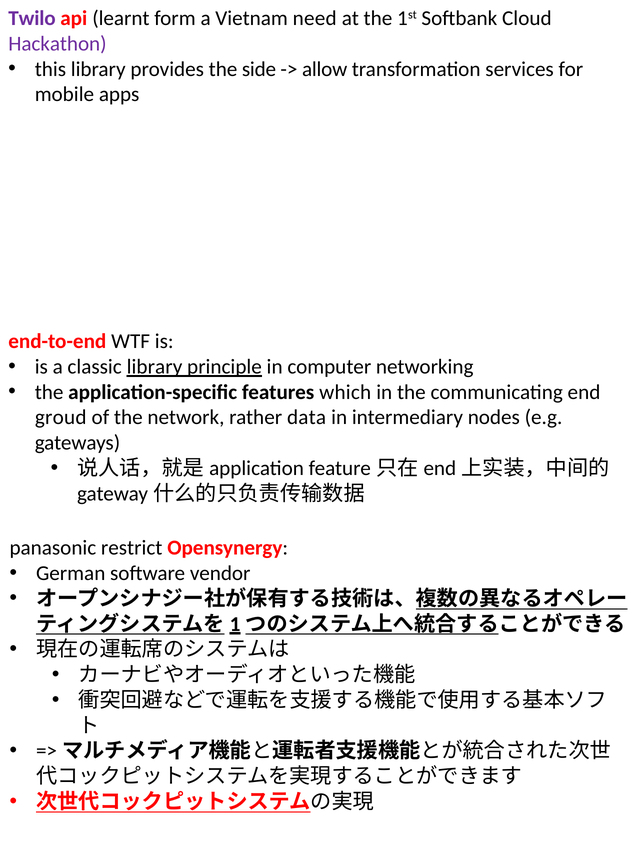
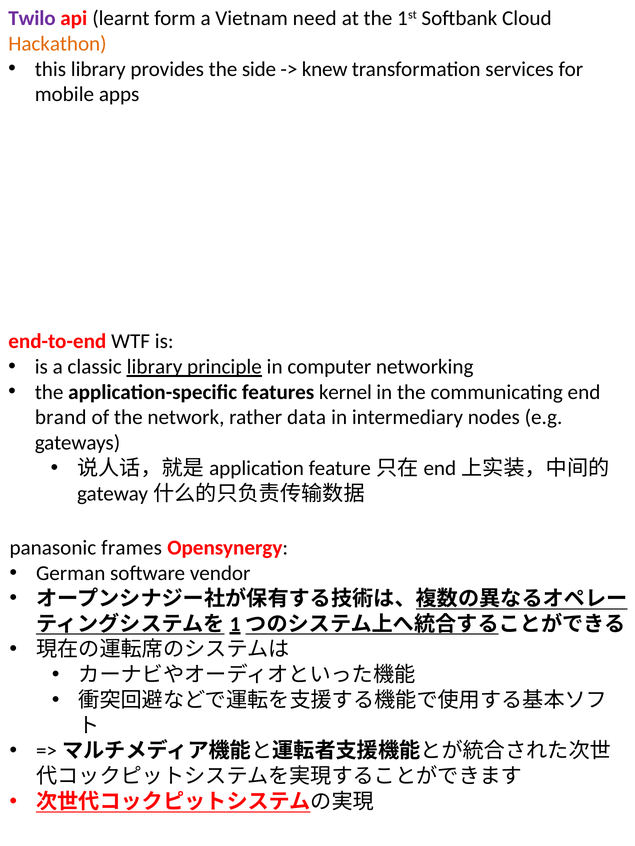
Hackathon colour: purple -> orange (57, 44)
allow: allow -> knew (325, 69)
which: which -> kernel (345, 392)
groud: groud -> brand (61, 418)
restrict: restrict -> frames (132, 548)
